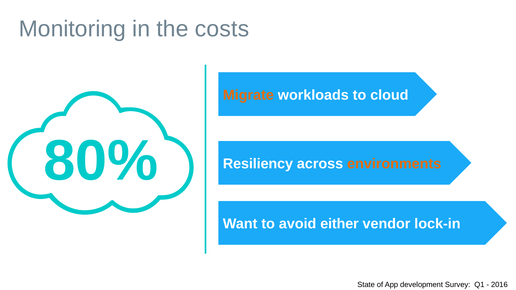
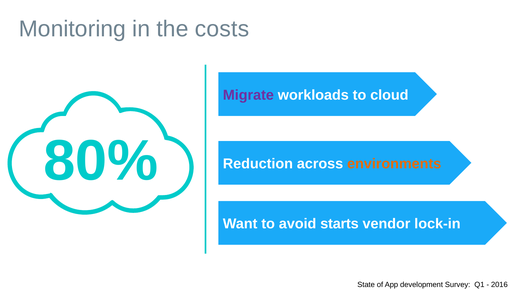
Migrate colour: orange -> purple (248, 95)
Resiliency: Resiliency -> Reduction (258, 164)
either: either -> starts (339, 224)
